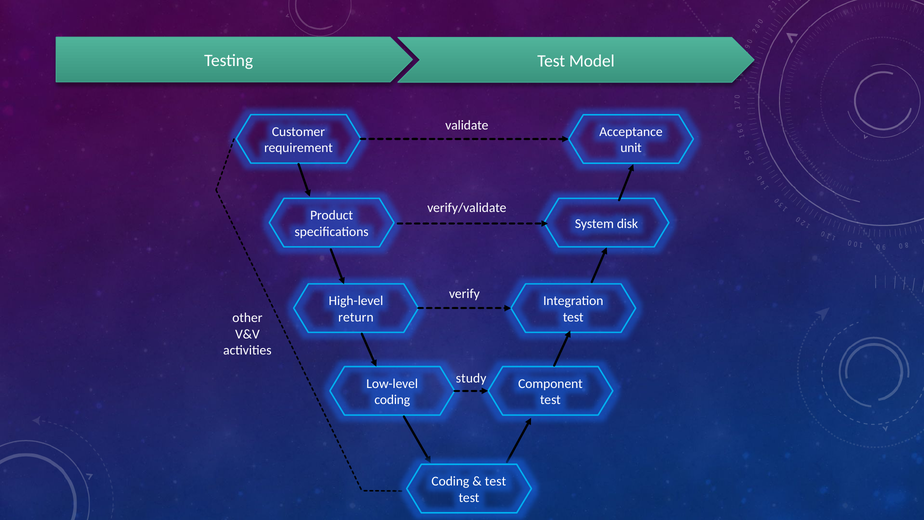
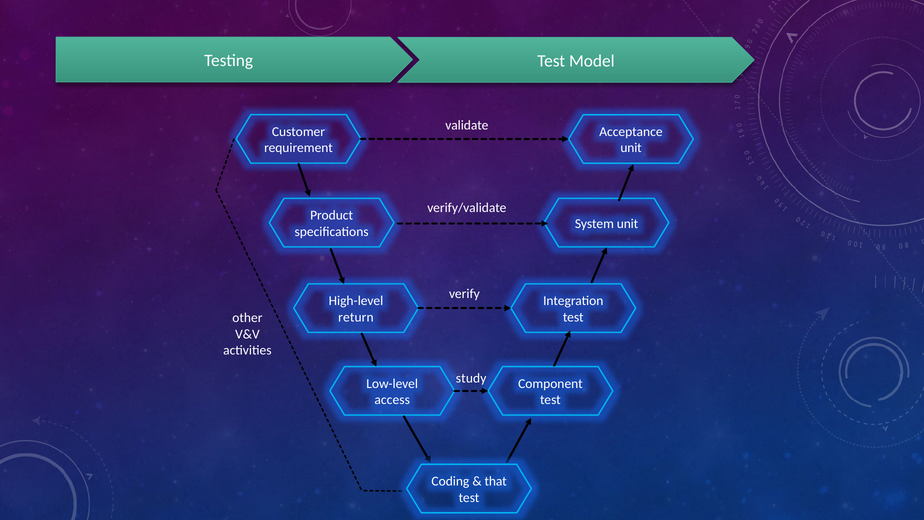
System disk: disk -> unit (627, 223)
coding: coding -> access (392, 400)
test: test -> that (496, 481)
